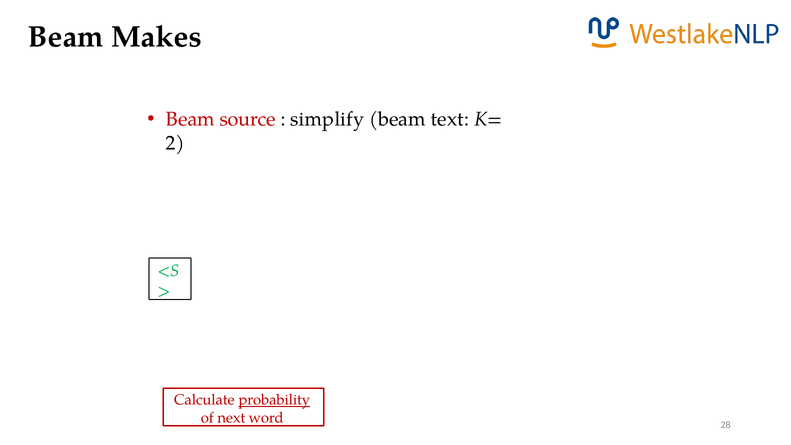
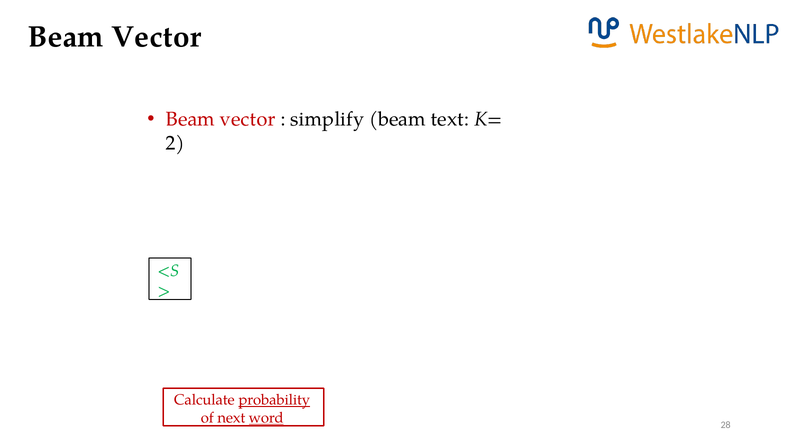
Makes: Makes -> Vector (156, 37)
source: source -> vector (248, 119)
word underline: none -> present (266, 418)
